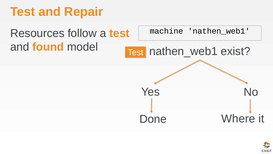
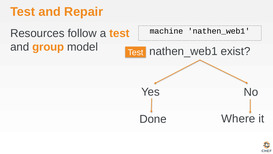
found: found -> group (48, 47)
